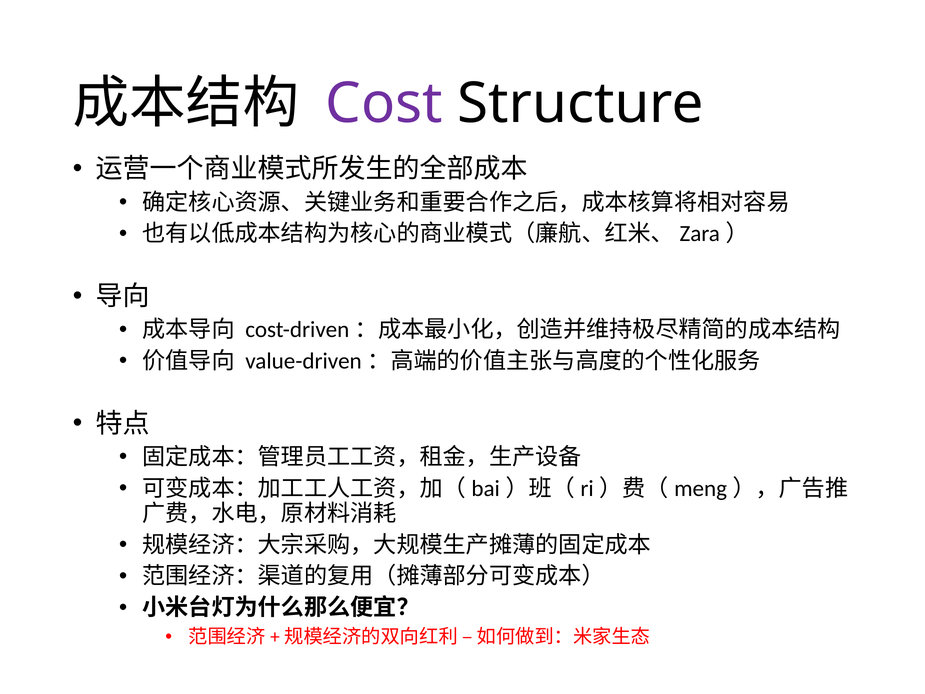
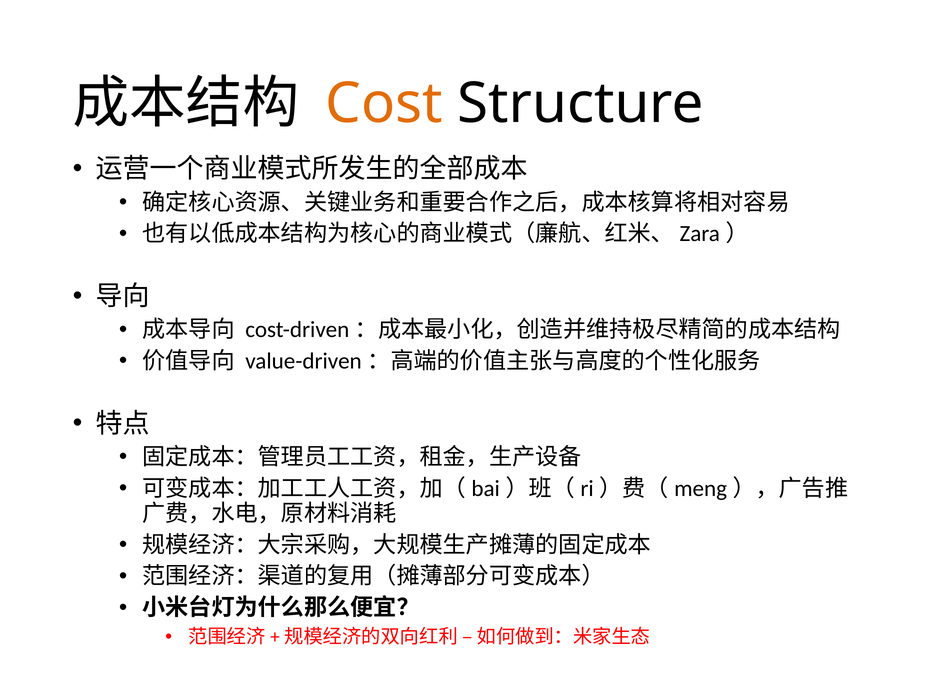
Cost colour: purple -> orange (384, 104)
